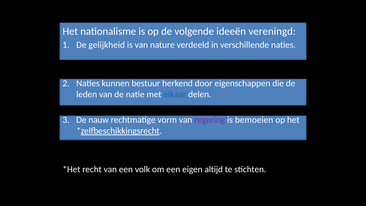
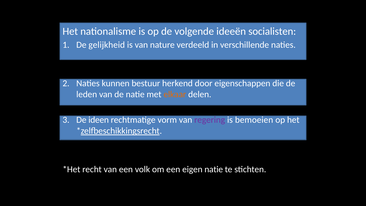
vereningd: vereningd -> socialisten (272, 31)
elkaar colour: blue -> orange (175, 94)
nauw: nauw -> ideen (99, 120)
eigen altijd: altijd -> natie (214, 169)
